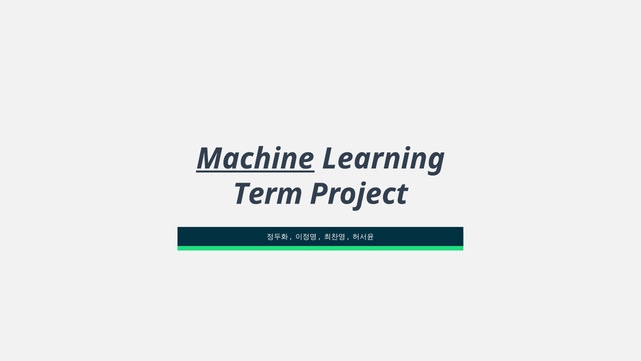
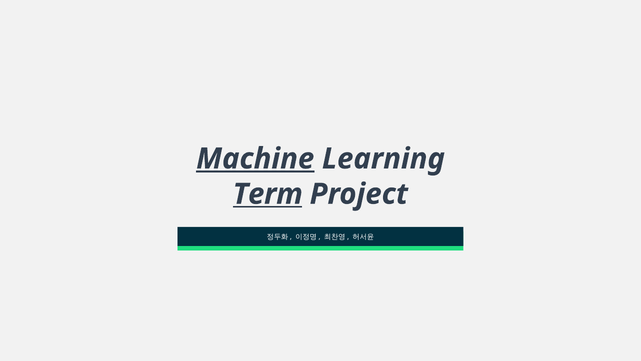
Term underline: none -> present (268, 194)
